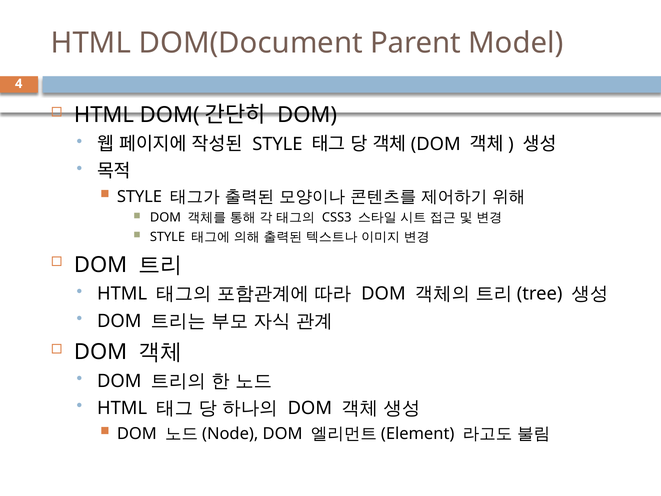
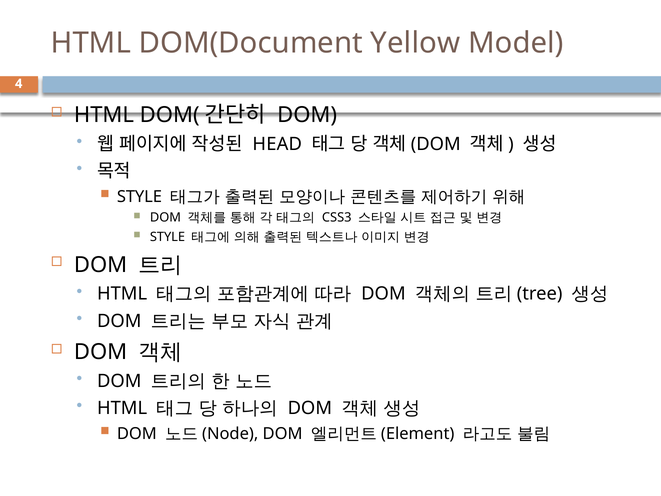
Parent: Parent -> Yellow (415, 43)
STYLE: STYLE -> HEAD (277, 144)
